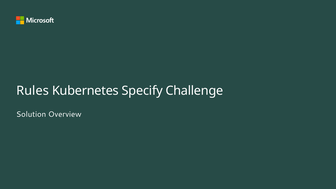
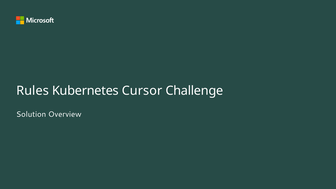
Specify: Specify -> Cursor (142, 91)
